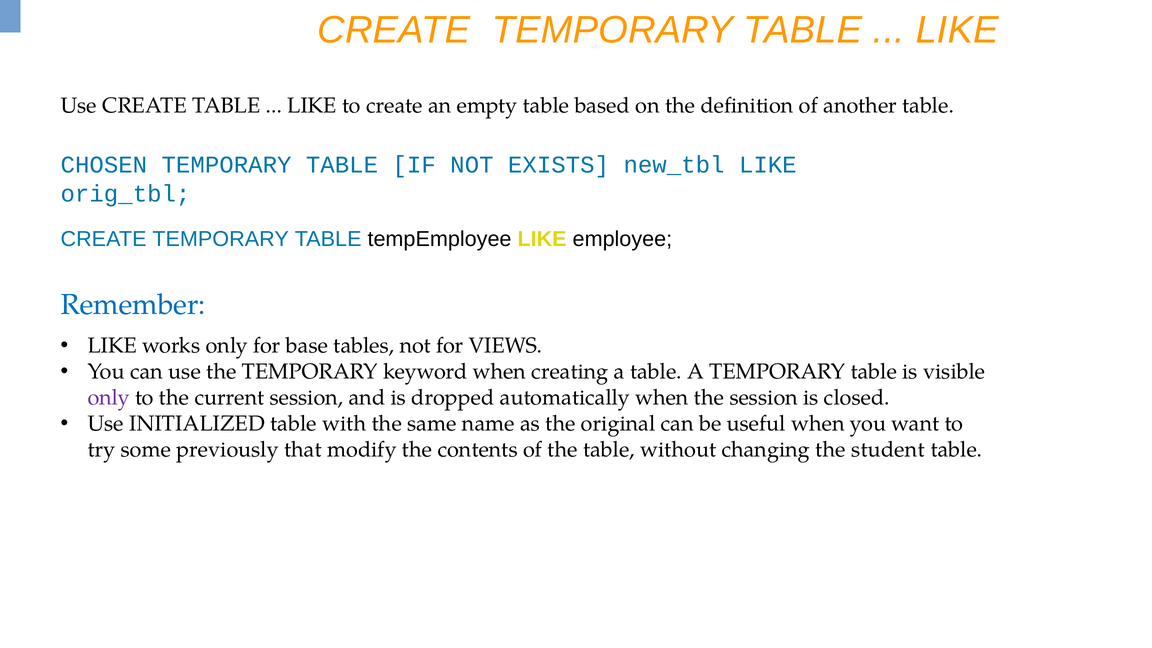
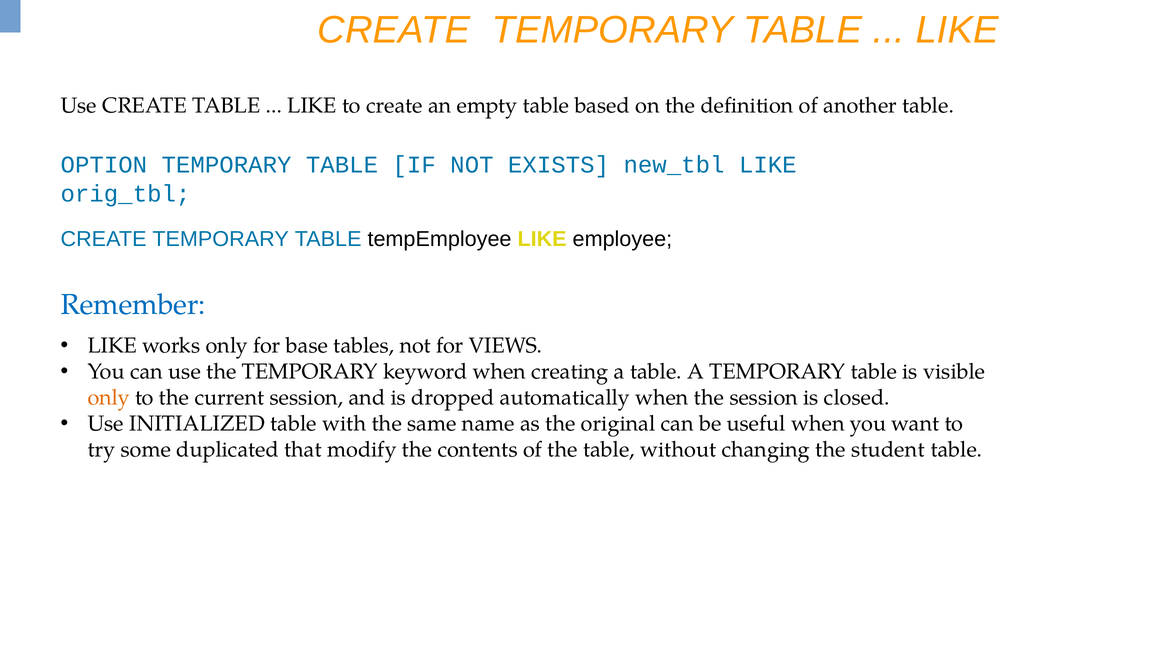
CHOSEN: CHOSEN -> OPTION (104, 165)
only colour: purple -> orange (109, 398)
previously: previously -> duplicated (228, 450)
